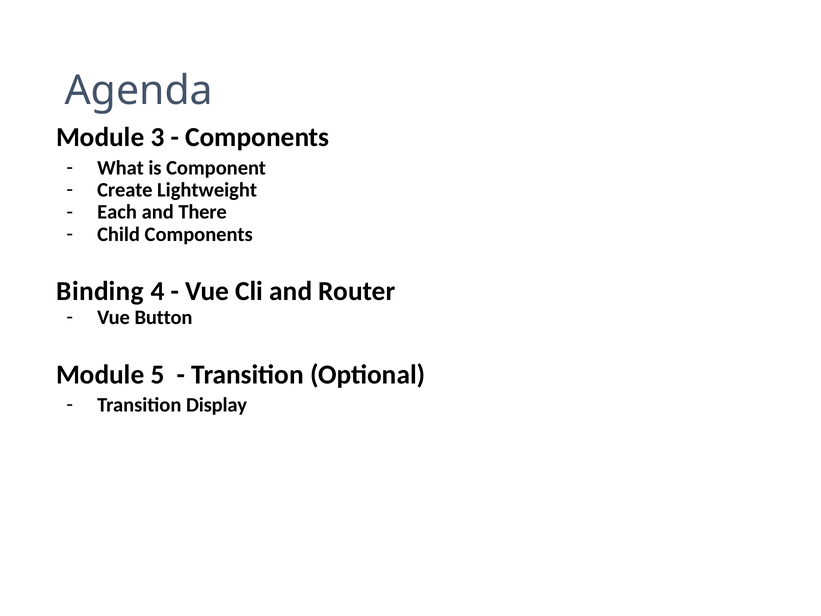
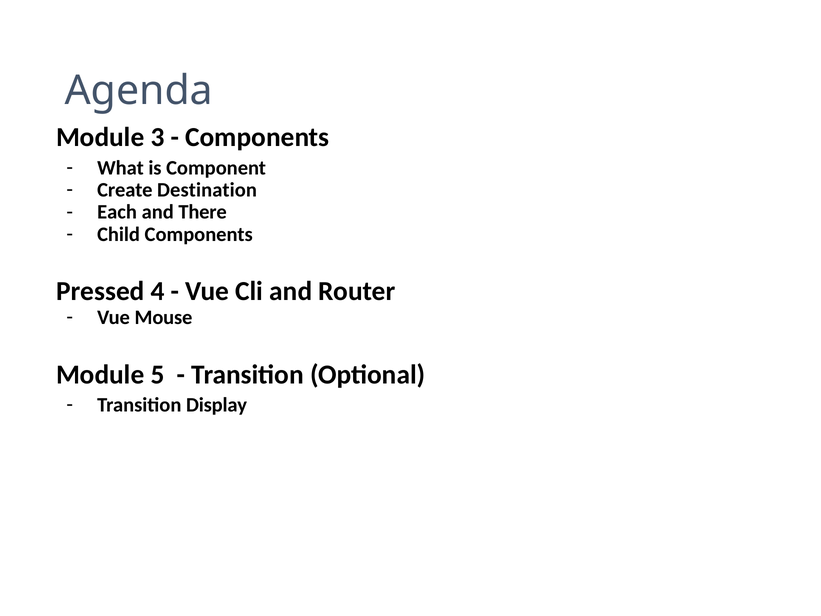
Lightweight: Lightweight -> Destination (207, 190)
Binding: Binding -> Pressed (100, 291)
Button: Button -> Mouse (164, 317)
